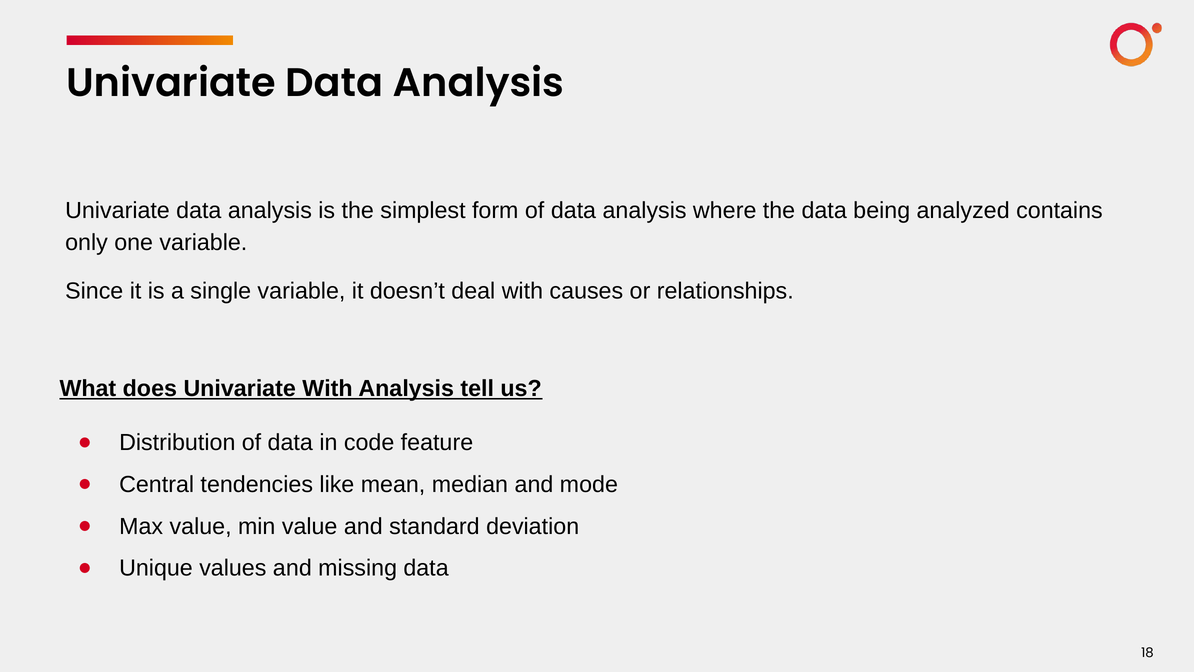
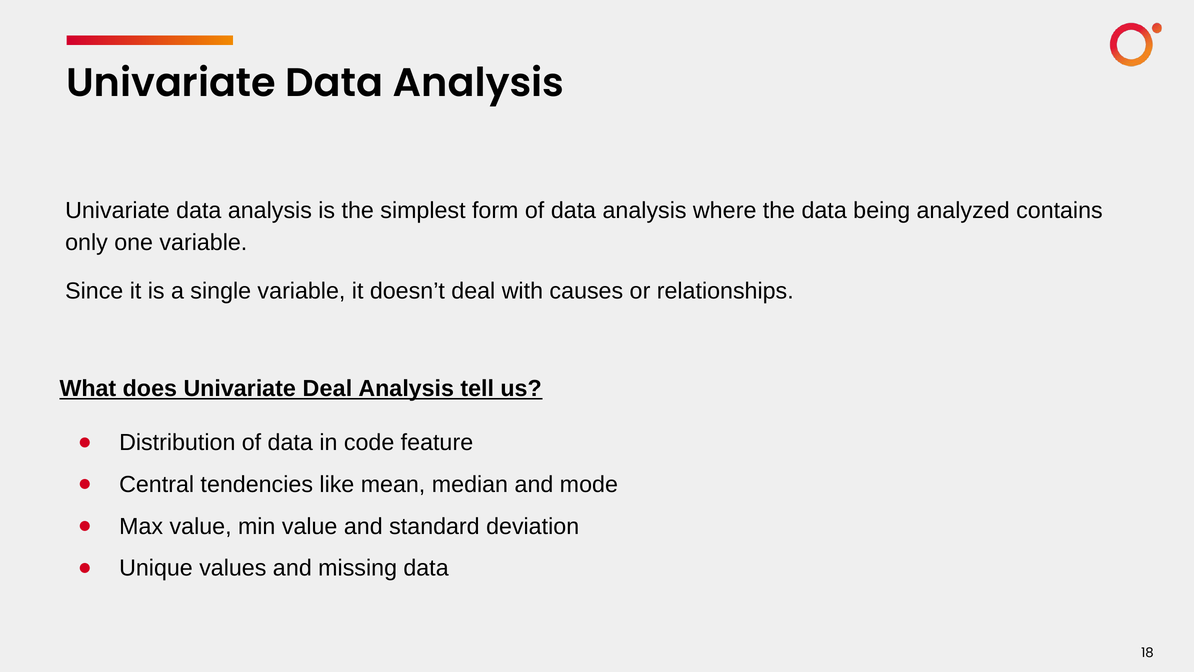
Univariate With: With -> Deal (327, 388)
